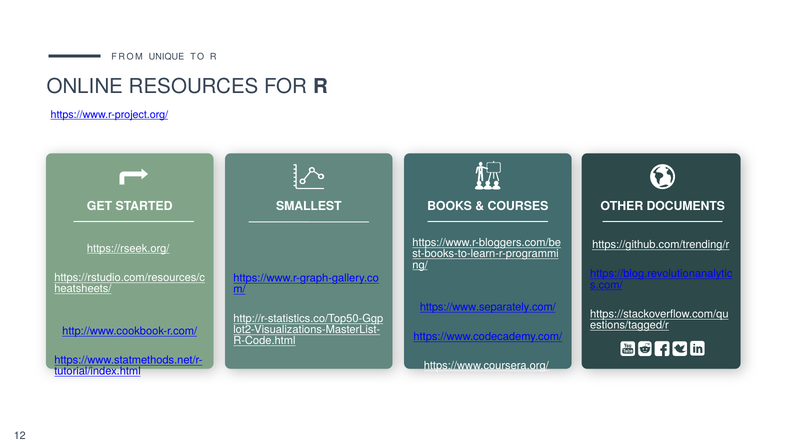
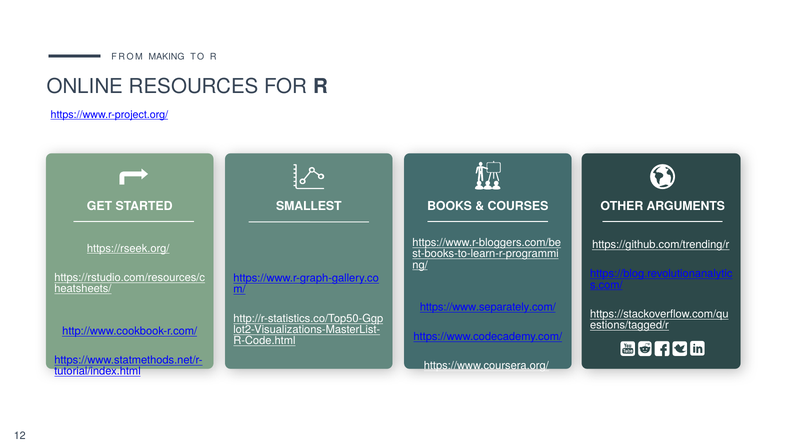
UNIQUE: UNIQUE -> MAKING (166, 57)
DOCUMENTS: DOCUMENTS -> ARGUMENTS (686, 206)
